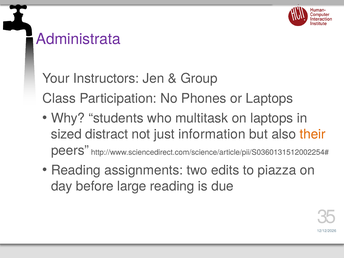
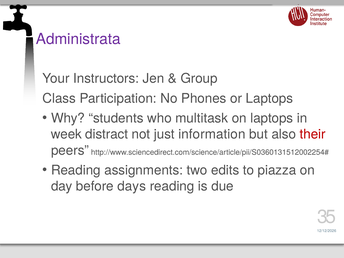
sized: sized -> week (66, 134)
their colour: orange -> red (313, 134)
large: large -> days (132, 186)
